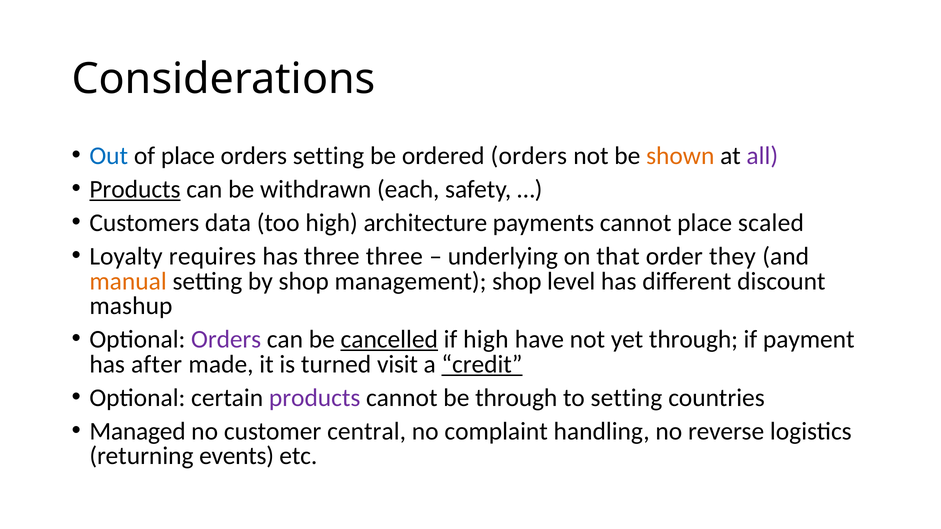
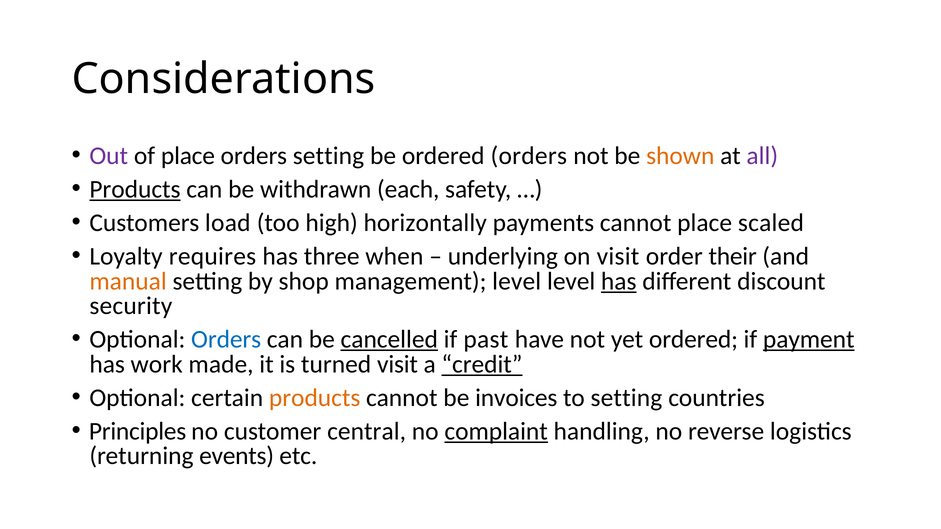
Out colour: blue -> purple (109, 156)
data: data -> load (228, 223)
architecture: architecture -> horizontally (425, 223)
three three: three -> when (394, 257)
on that: that -> visit (618, 257)
they: they -> their (733, 257)
management shop: shop -> level (517, 281)
has underline: none -> present (619, 281)
mashup: mashup -> security (131, 306)
Orders colour: purple -> blue (226, 340)
if high: high -> past (486, 340)
yet through: through -> ordered (693, 340)
payment underline: none -> present (809, 340)
after: after -> work (157, 364)
products colour: purple -> orange (315, 398)
be through: through -> invoices (516, 398)
Managed: Managed -> Principles (138, 431)
complaint underline: none -> present (496, 431)
